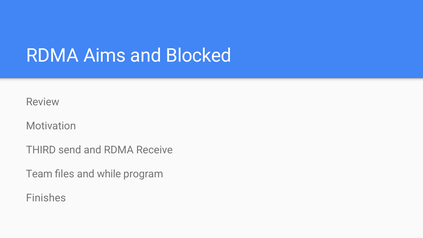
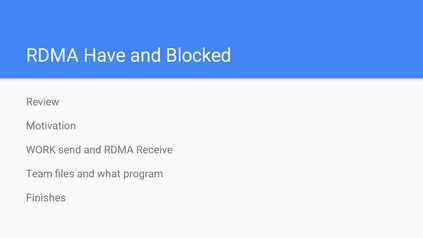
Aims: Aims -> Have (105, 55)
THIRD: THIRD -> WORK (41, 150)
while: while -> what (109, 174)
